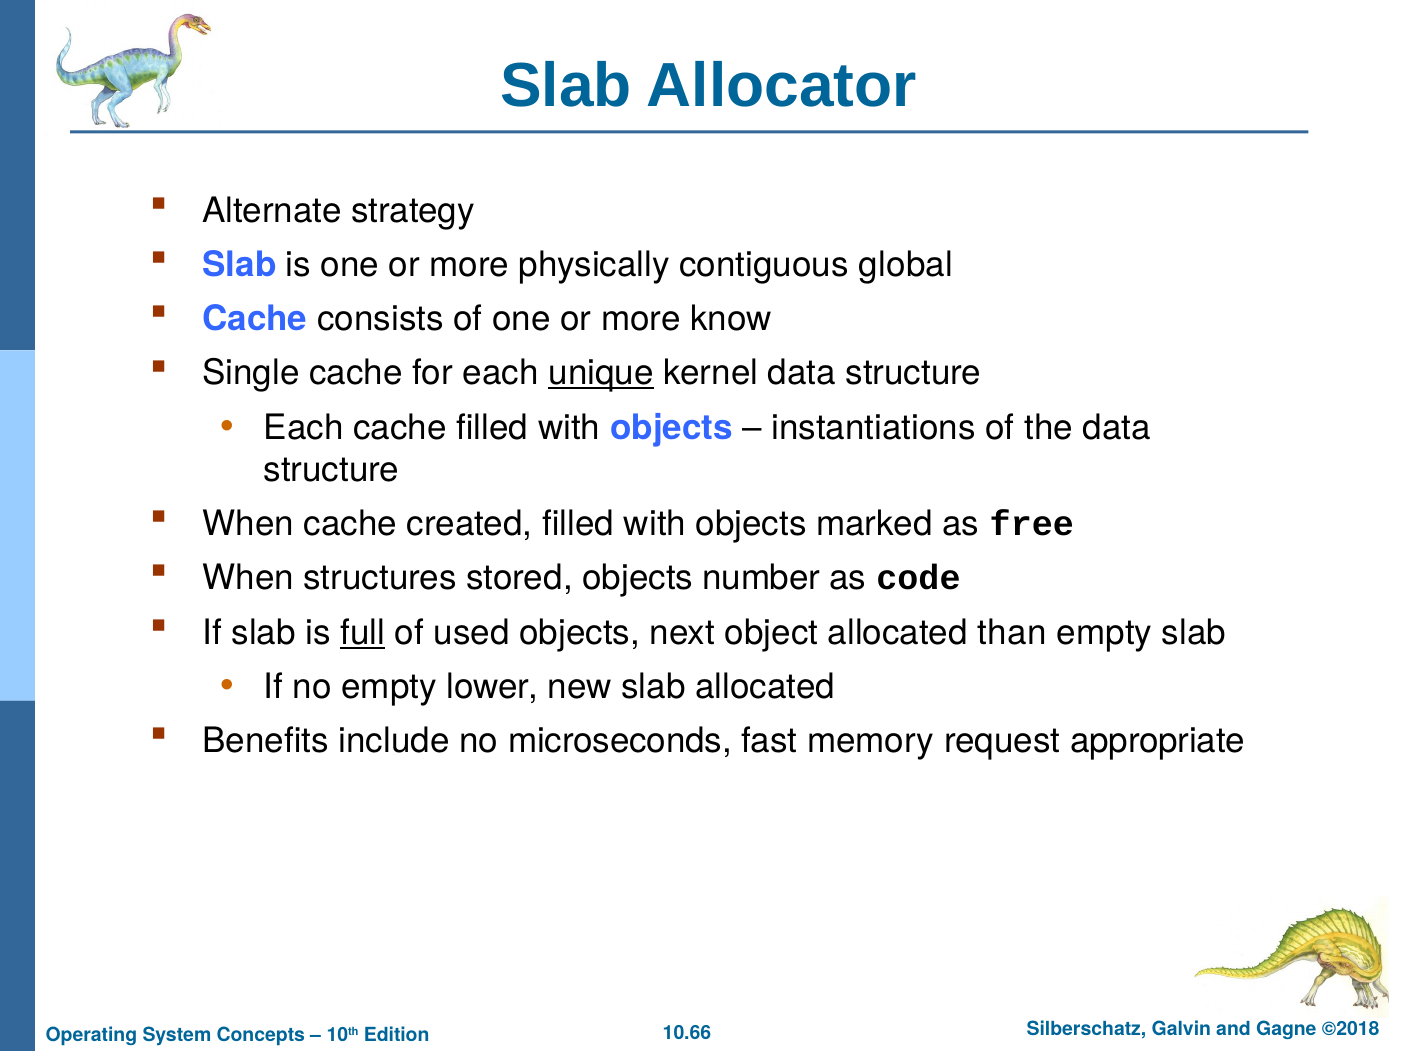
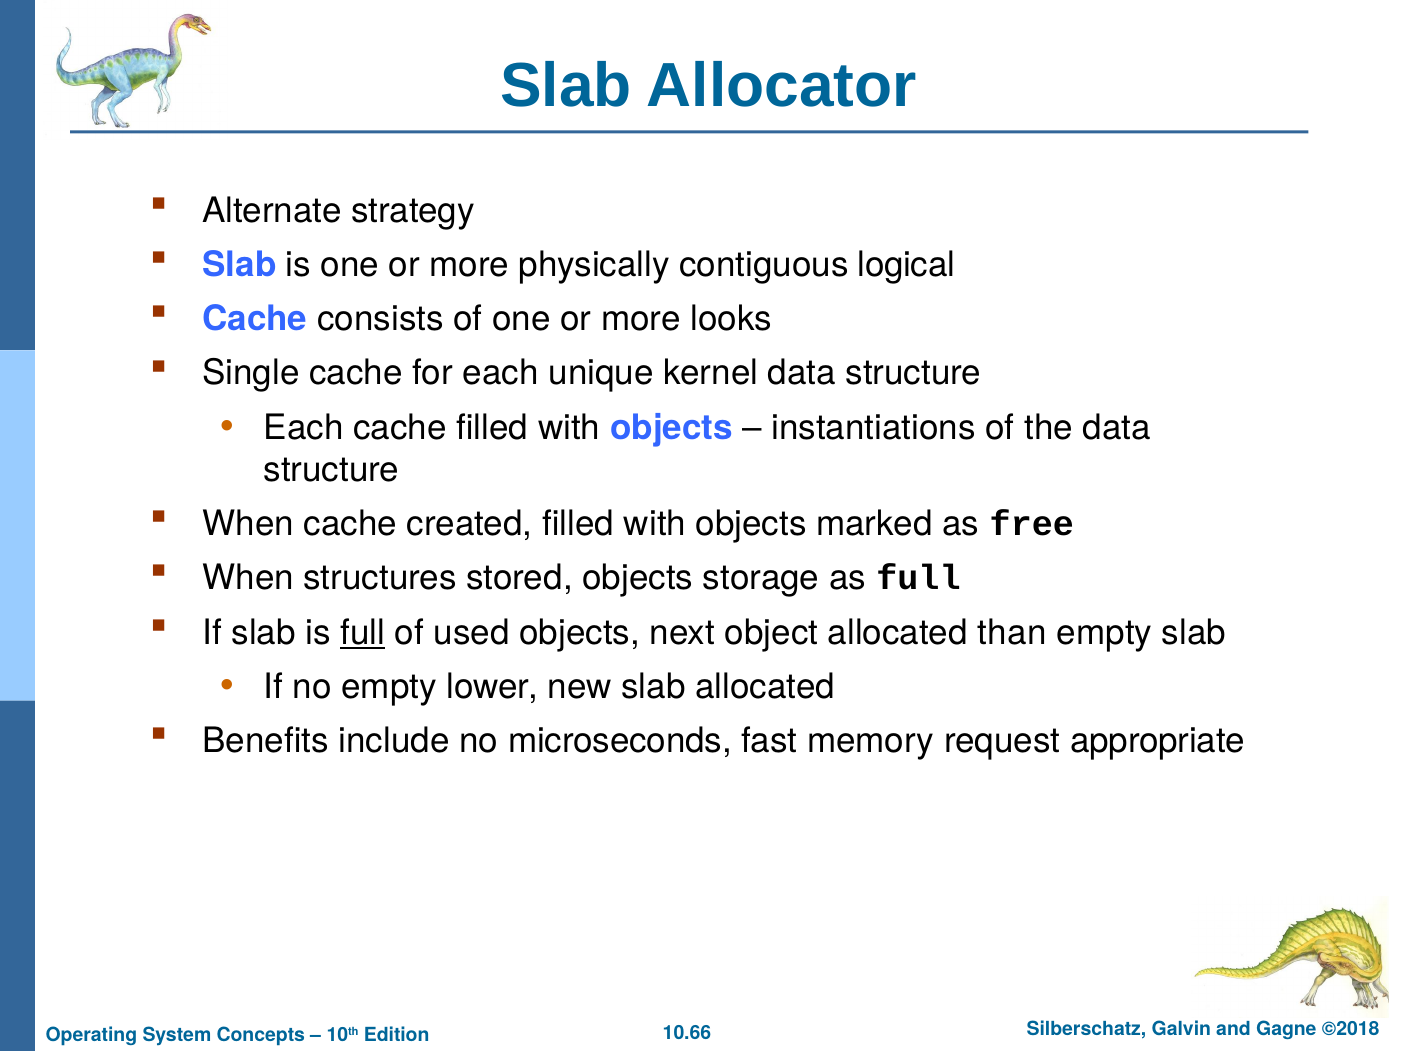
global: global -> logical (906, 265)
know: know -> looks (731, 319)
unique underline: present -> none (601, 373)
number: number -> storage (761, 578)
as code: code -> full (918, 578)
